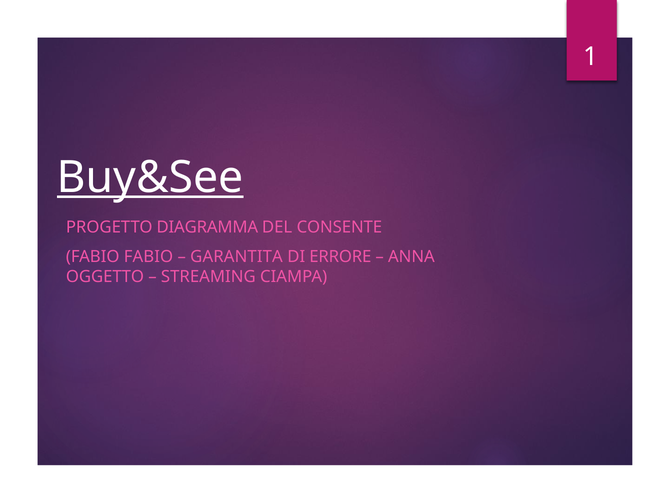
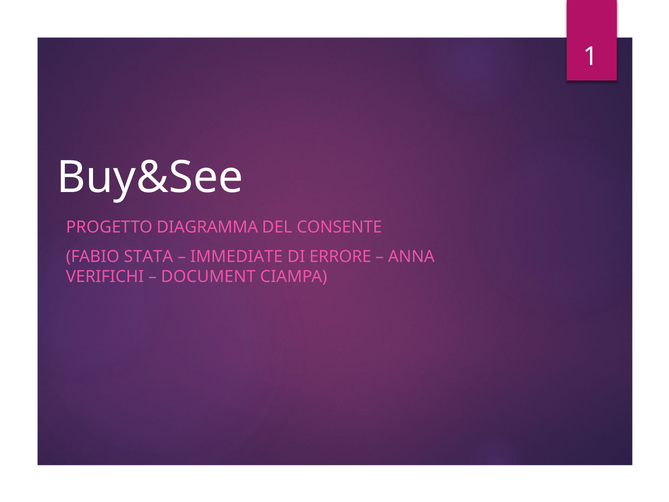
Buy&See underline: present -> none (150, 177)
FABIO FABIO: FABIO -> STATA (148, 256)
GARANTITA: GARANTITA -> IMMEDIATE (237, 256)
OGGETTO: OGGETTO -> VERIFICHI (105, 276)
STREAMING: STREAMING -> DOCUMENT (208, 276)
